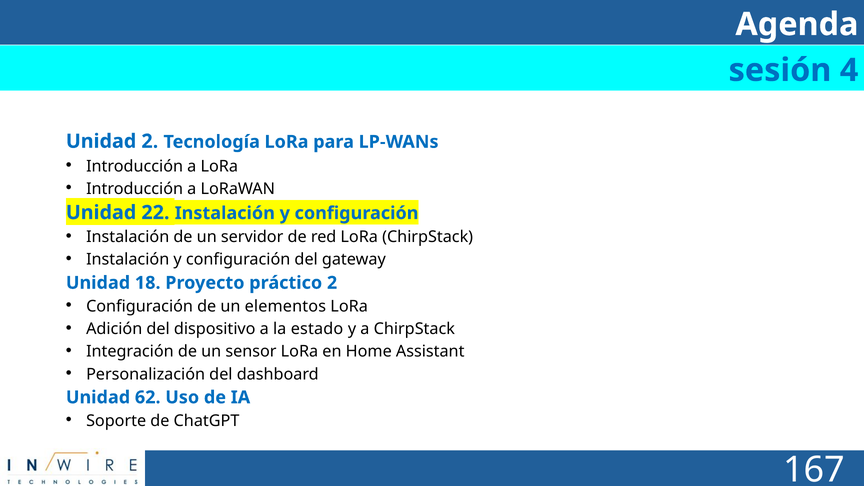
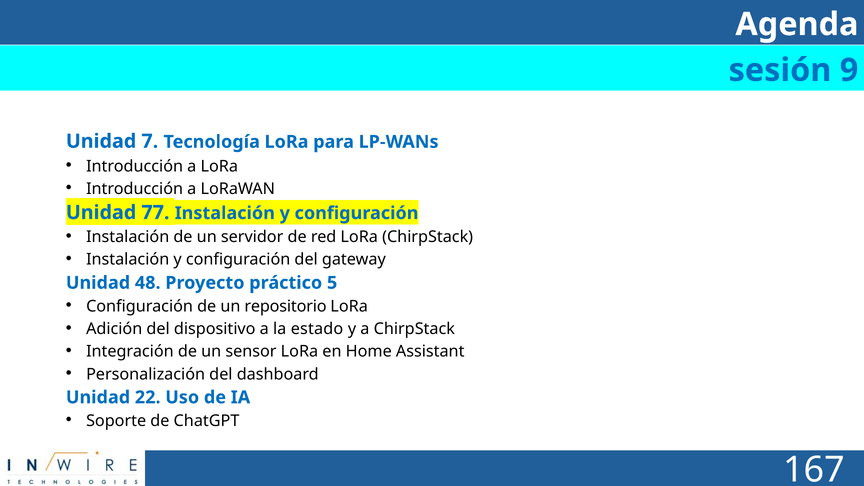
4: 4 -> 9 (849, 70)
Unidad 2: 2 -> 7 (150, 141)
22: 22 -> 77 (155, 213)
18: 18 -> 48 (148, 283)
práctico 2: 2 -> 5 (332, 283)
elementos: elementos -> repositorio (286, 306)
62: 62 -> 22 (148, 397)
